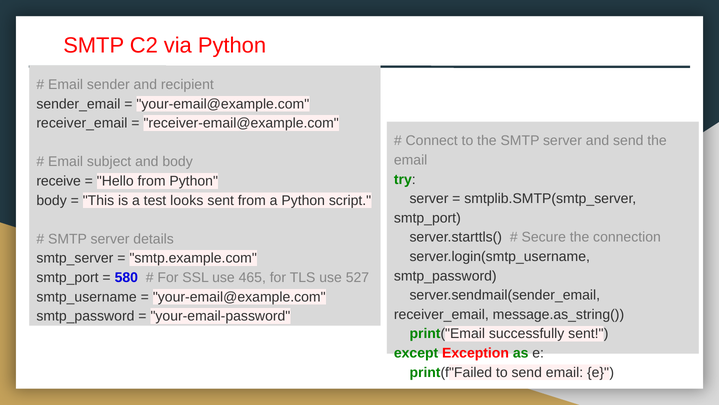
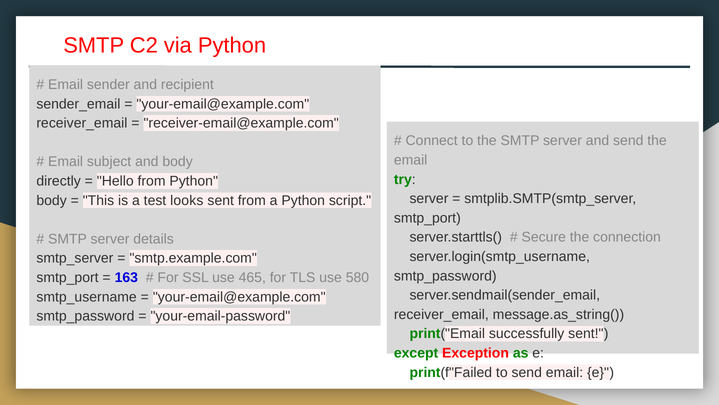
receive: receive -> directly (59, 181)
580: 580 -> 163 (126, 277)
527: 527 -> 580 (357, 277)
